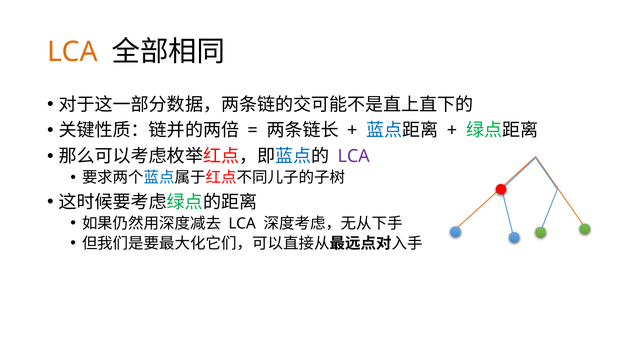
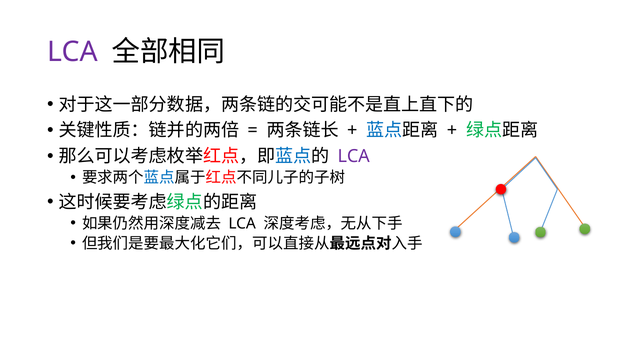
LCA colour: orange -> purple (72, 52)
